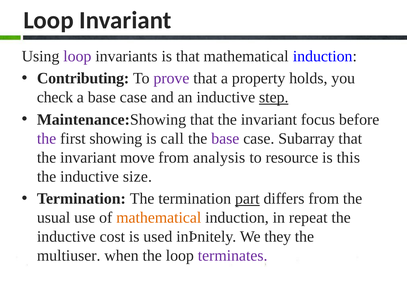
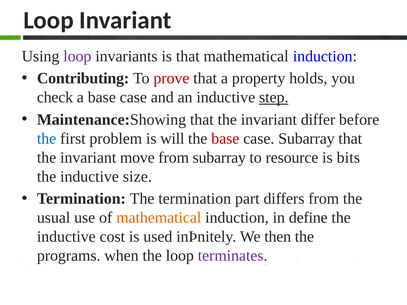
prove colour: purple -> red (171, 78)
focus: focus -> differ (318, 120)
the colour: purple -> blue (47, 139)
showing: showing -> problem (116, 139)
call: call -> will (172, 139)
base colour: purple -> red (225, 139)
from analysis: analysis -> subarray (219, 158)
this: this -> bits (348, 158)
part underline: present -> none (247, 199)
repeat: repeat -> define (308, 218)
they: they -> then (278, 237)
multiuser: multiuser -> programs (69, 256)
